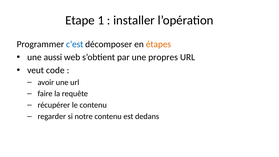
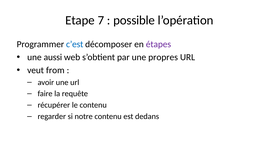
1: 1 -> 7 (101, 20)
installer: installer -> possible (134, 20)
étapes colour: orange -> purple (158, 44)
code: code -> from (55, 70)
